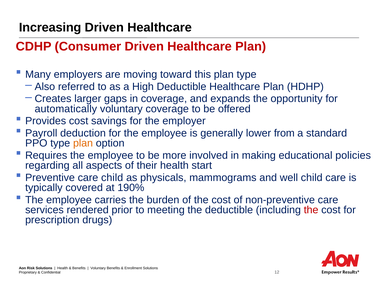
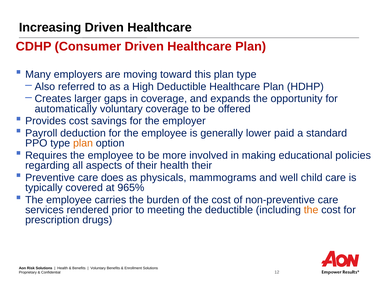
from: from -> paid (284, 133)
health start: start -> their (202, 166)
care child: child -> does (112, 178)
190%: 190% -> 965% (131, 188)
the colour: red -> orange (311, 210)
